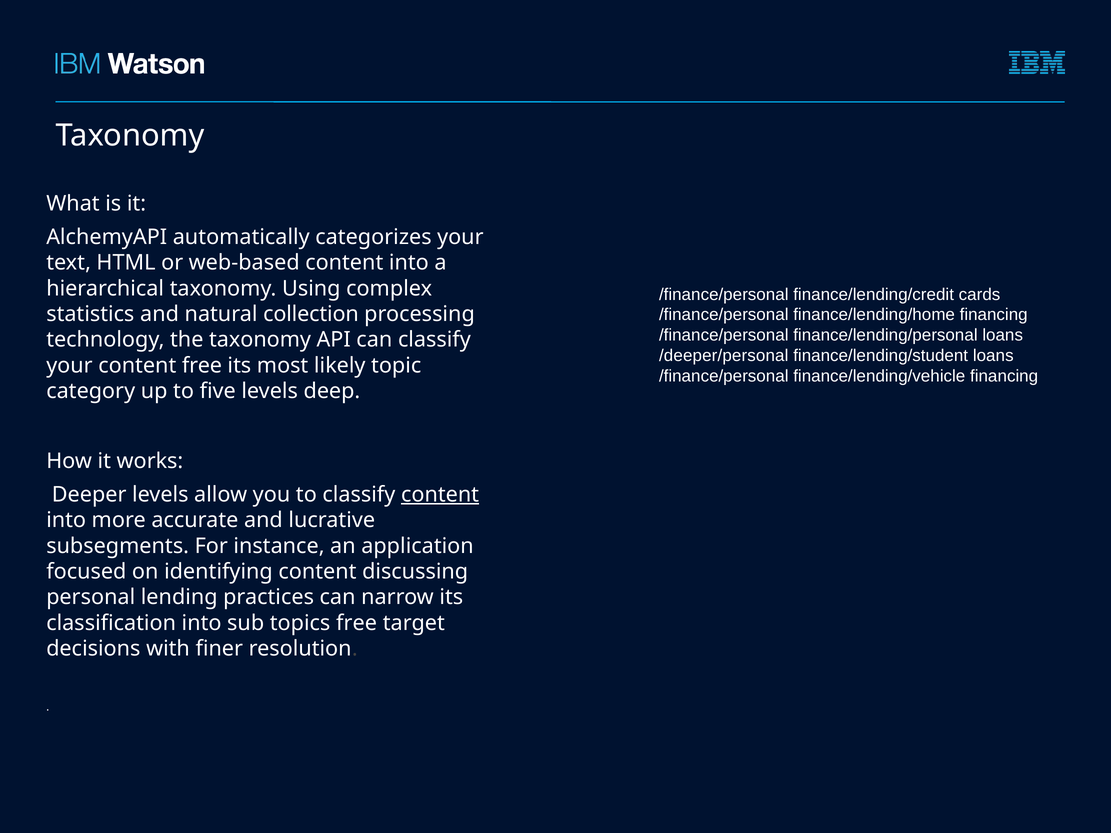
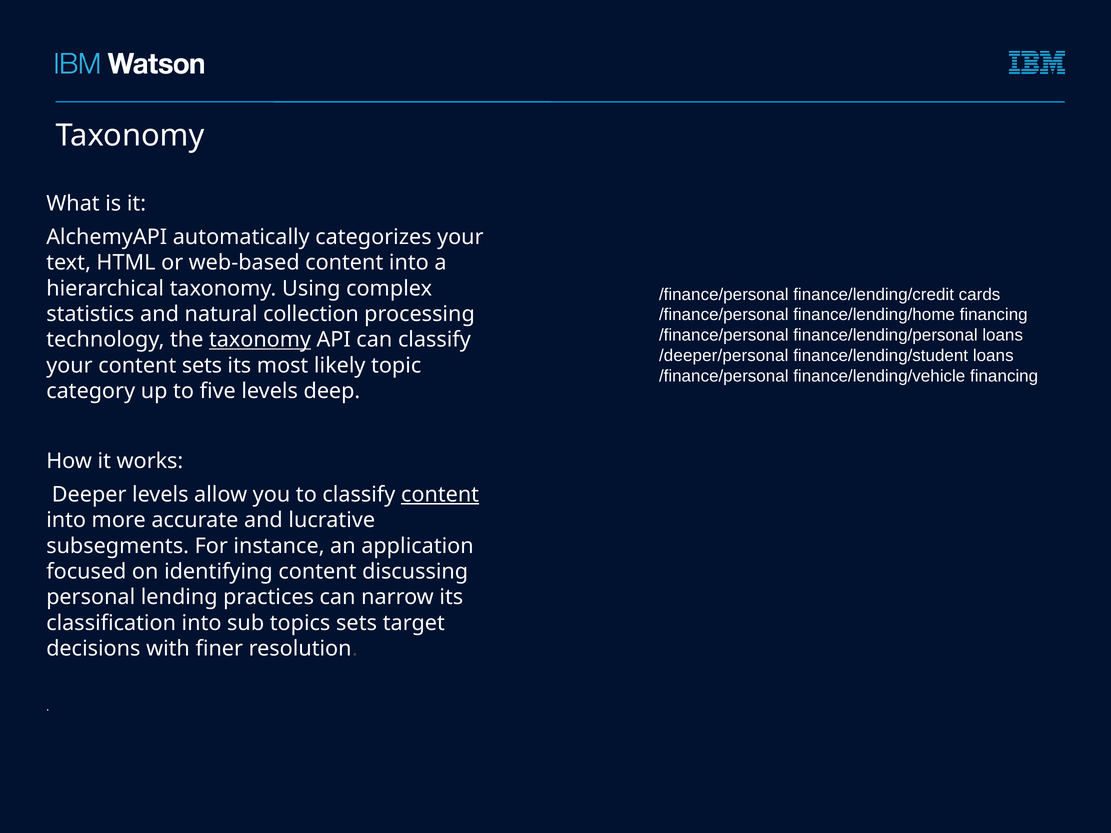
taxonomy underline: none -> present (260, 340)
content free: free -> sets (202, 366)
topics free: free -> sets (357, 623)
